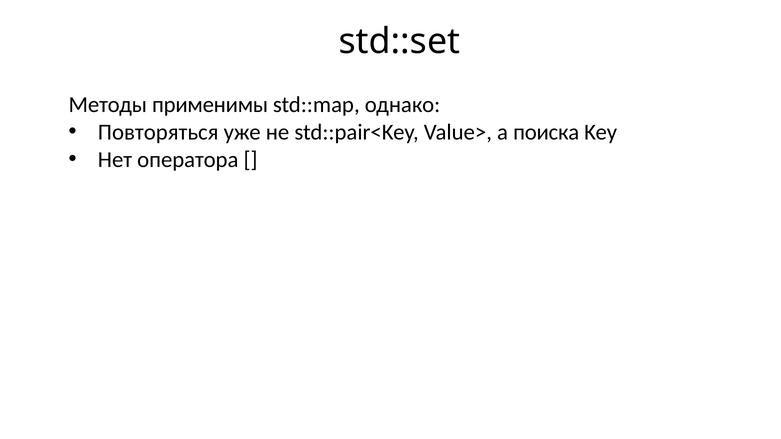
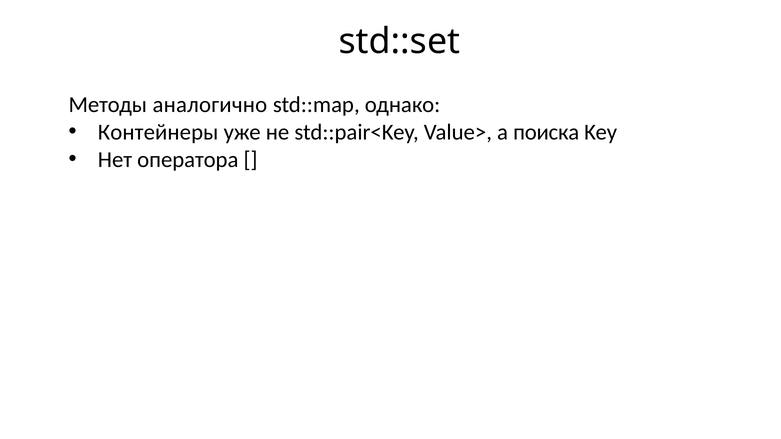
применимы: применимы -> аналогично (210, 105)
Повторяться: Повторяться -> Контейнеры (158, 132)
